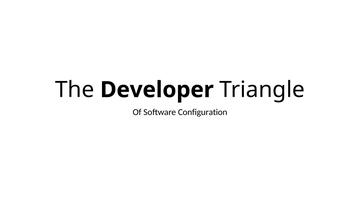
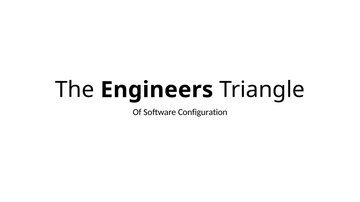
Developer: Developer -> Engineers (157, 90)
